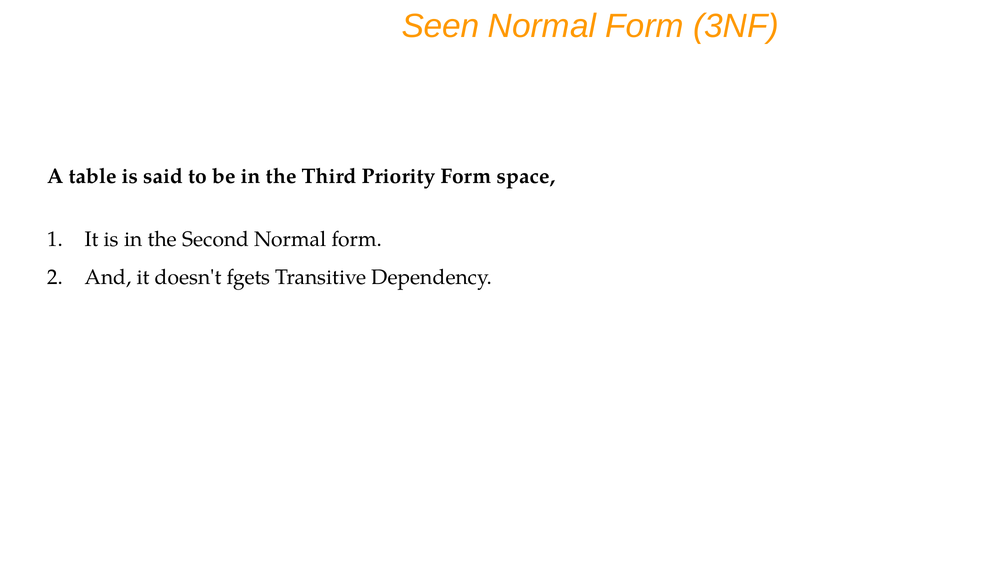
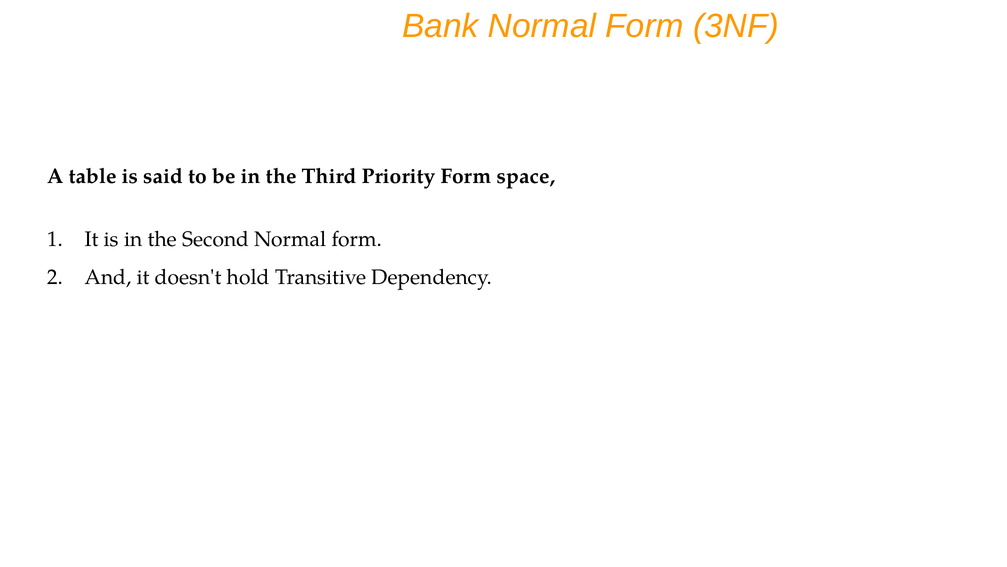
Seen: Seen -> Bank (440, 26)
fgets: fgets -> hold (248, 277)
